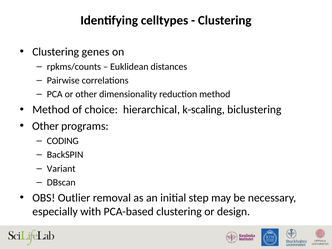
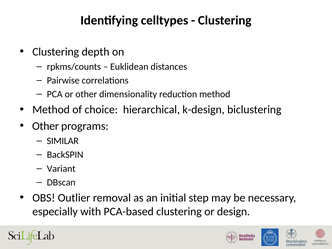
genes: genes -> depth (96, 52)
k-scaling: k-scaling -> k-design (204, 110)
CODING: CODING -> SIMILAR (63, 141)
